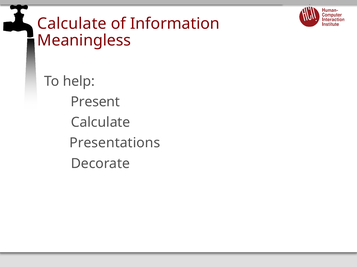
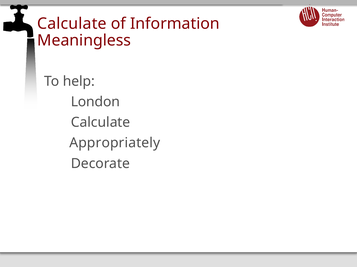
Present: Present -> London (95, 102)
Presentations: Presentations -> Appropriately (115, 143)
